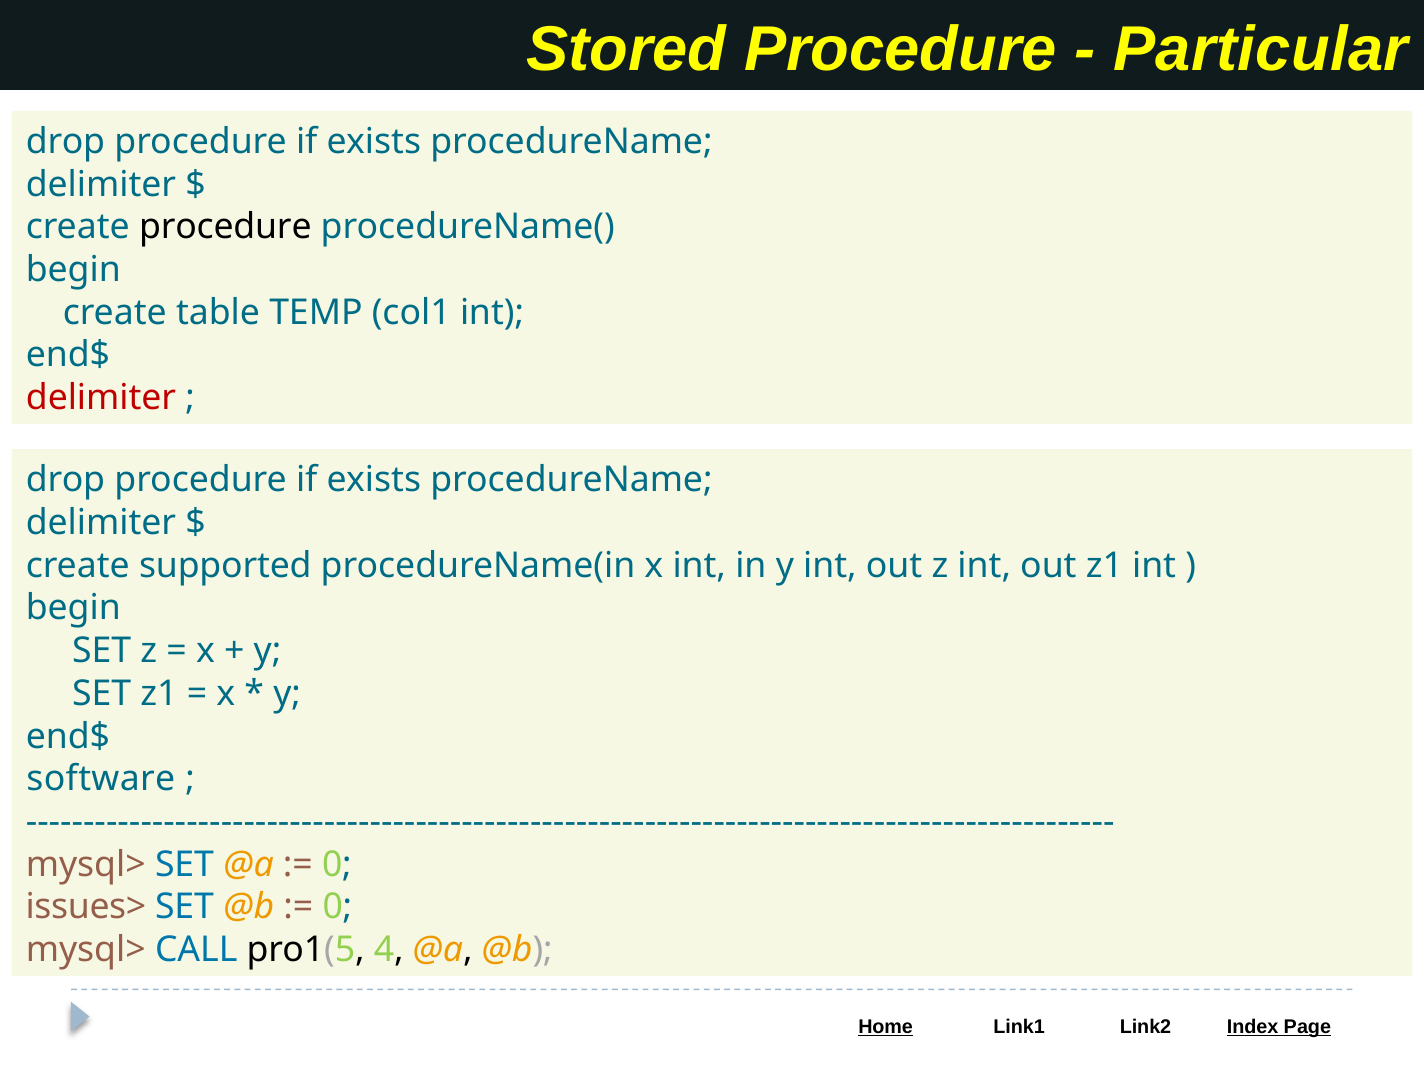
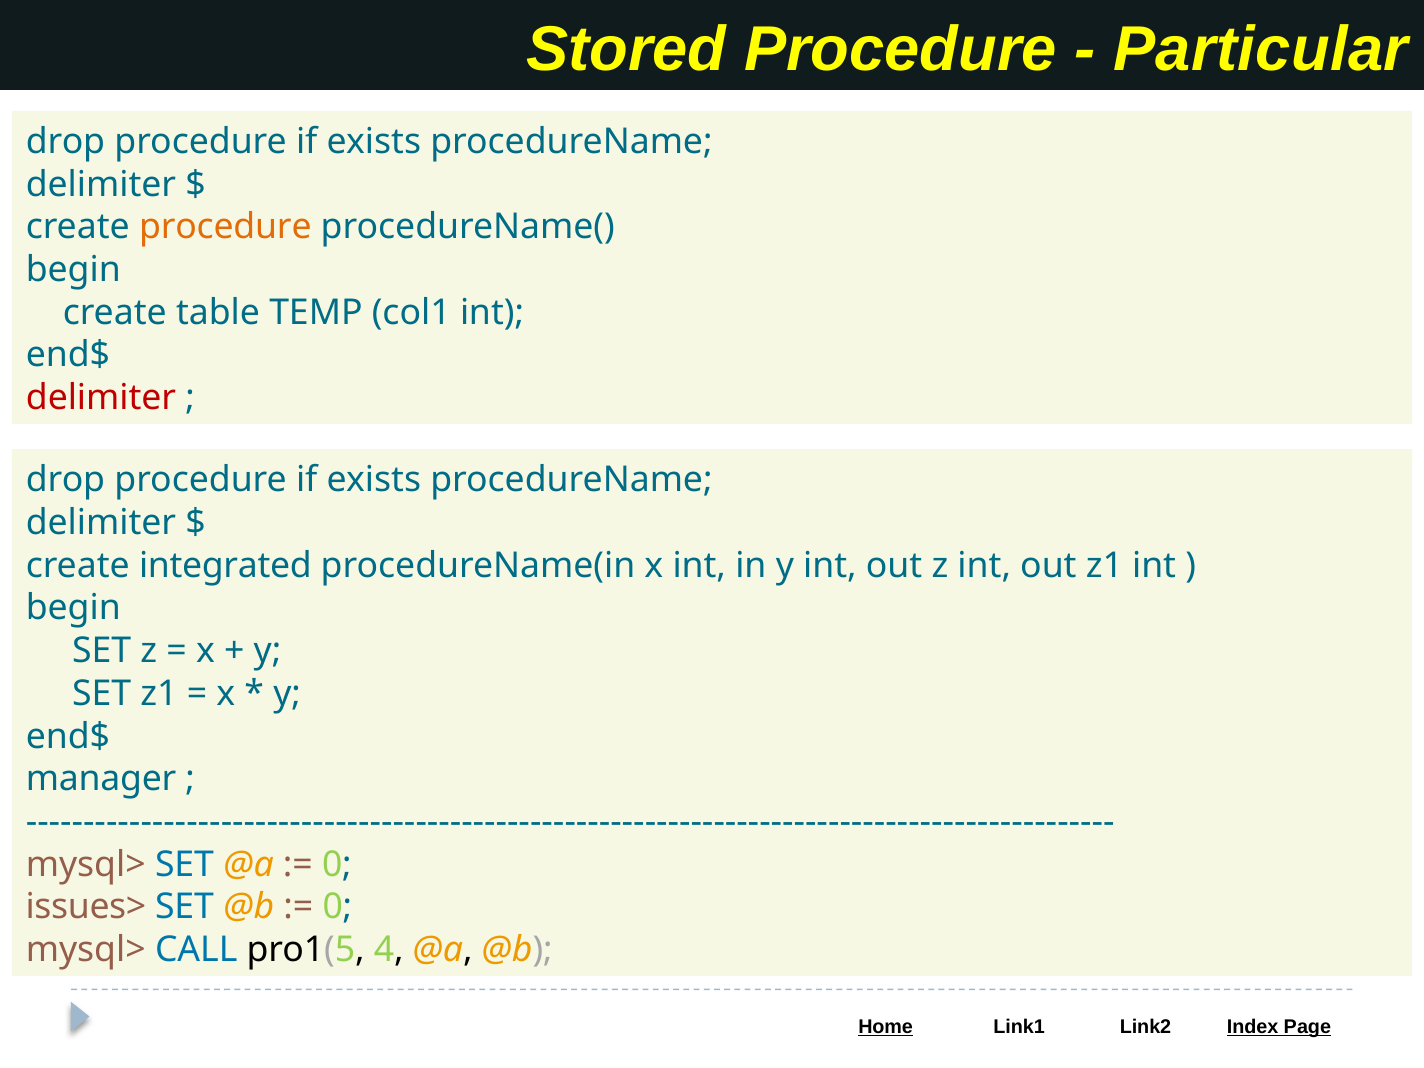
procedure colour: black -> orange (225, 227)
supported: supported -> integrated (225, 565)
software: software -> manager (101, 779)
